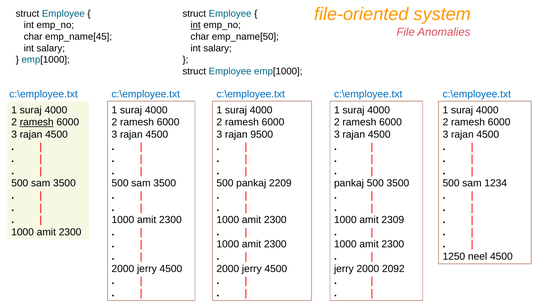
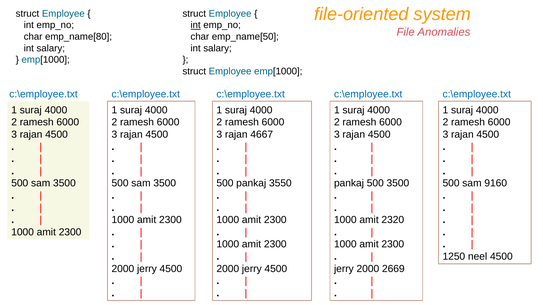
emp_name[45: emp_name[45 -> emp_name[80 (79, 37)
ramesh underline: present -> none (37, 122)
9500: 9500 -> 4667 (262, 135)
2209: 2209 -> 3550 (280, 184)
1234: 1234 -> 9160 (496, 184)
2309: 2309 -> 2320 (393, 220)
2092: 2092 -> 2669 (393, 269)
